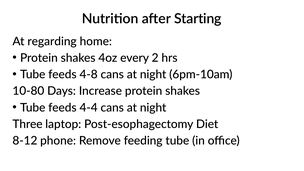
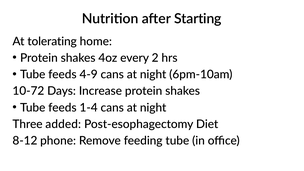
regarding: regarding -> tolerating (52, 41)
4-8: 4-8 -> 4-9 (89, 75)
10-80: 10-80 -> 10-72 (28, 91)
4-4: 4-4 -> 1-4 (89, 108)
laptop: laptop -> added (63, 124)
